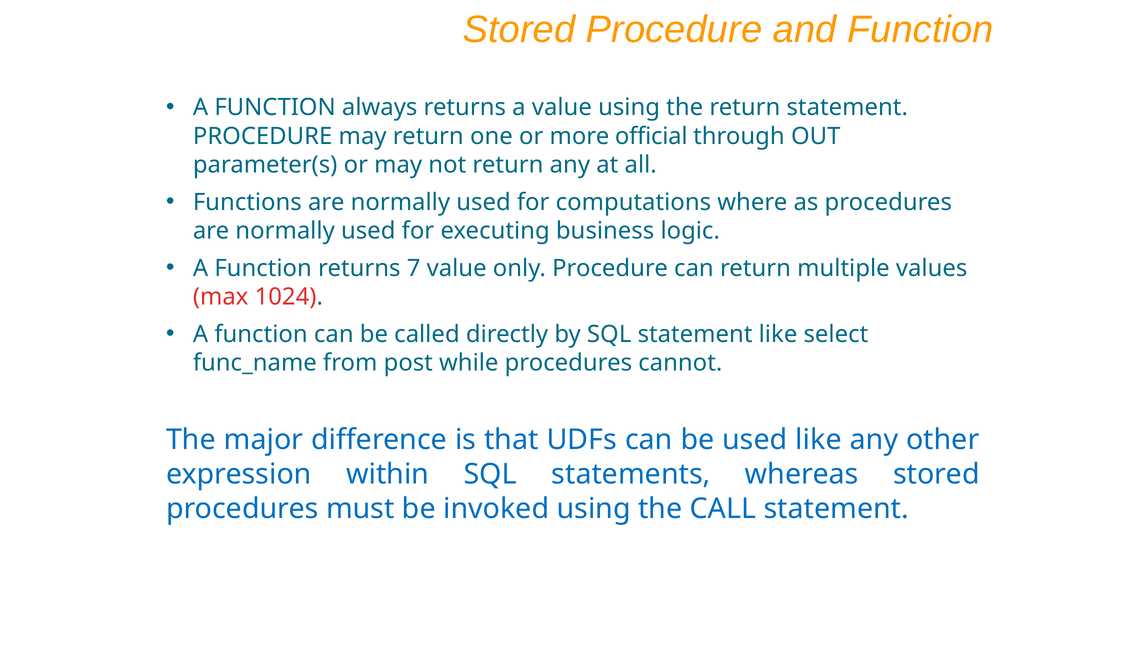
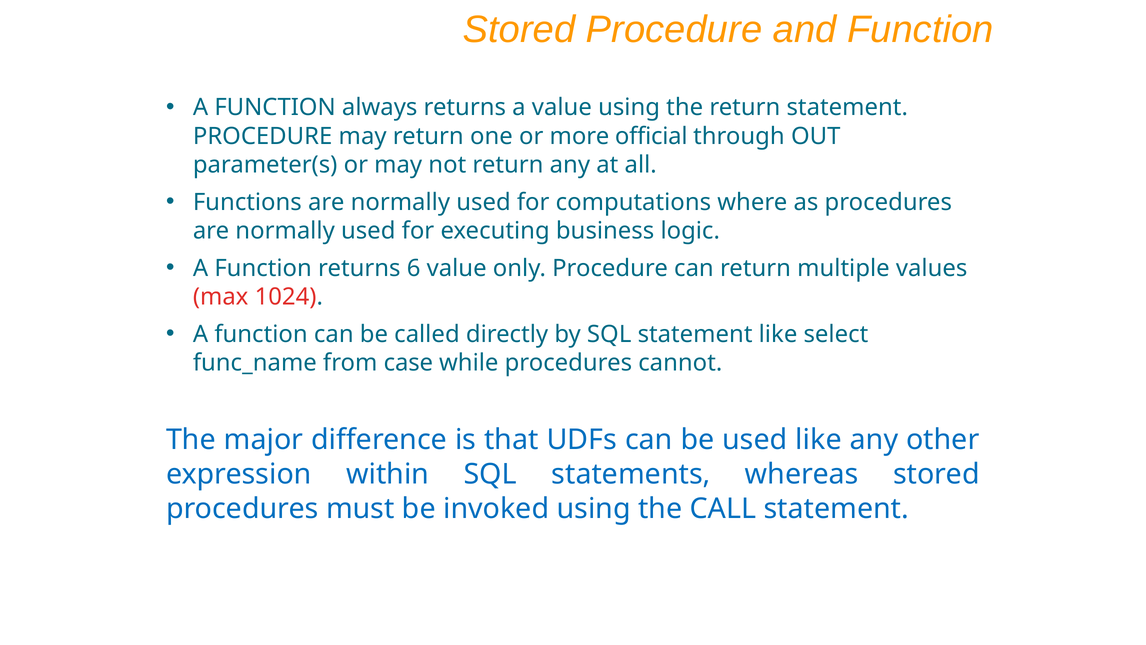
7: 7 -> 6 (414, 268)
post: post -> case (408, 363)
